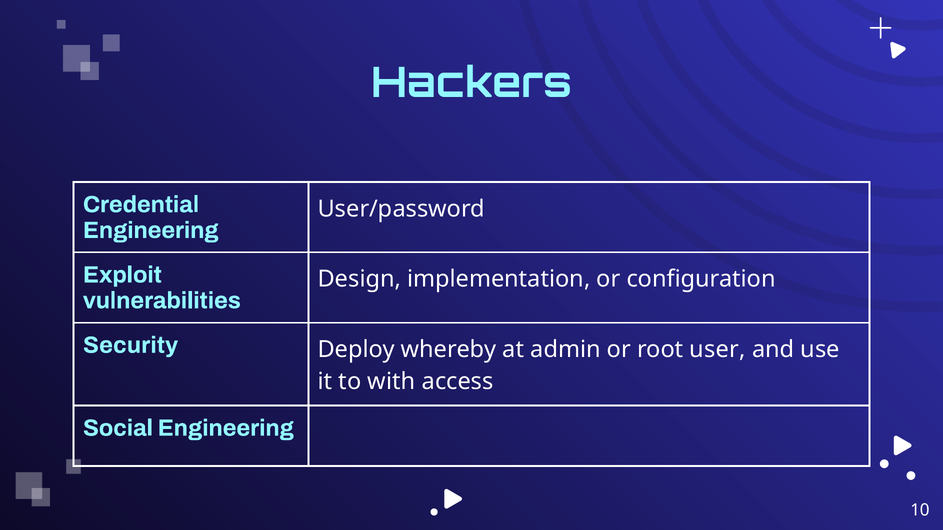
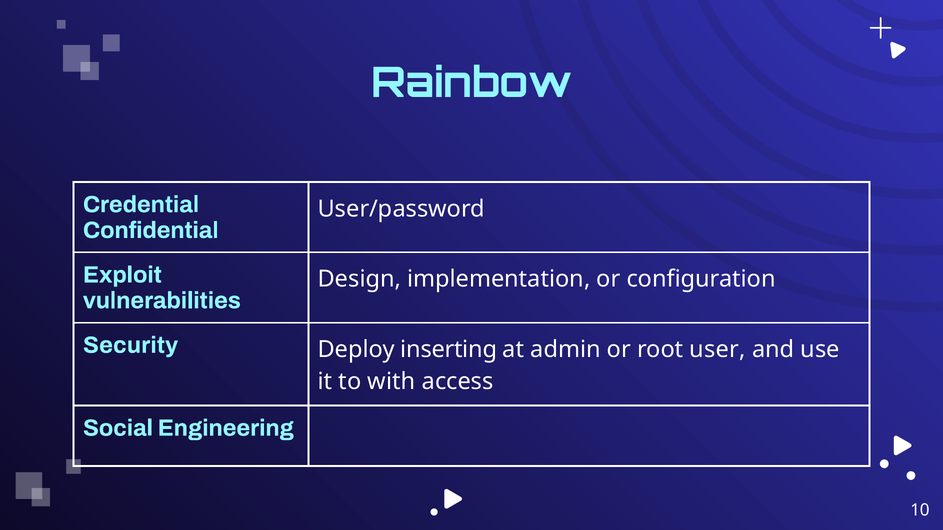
Hackers: Hackers -> Rainbow (472, 83)
Engineering: Engineering -> Confidential (151, 230)
whereby: whereby -> inserting (449, 350)
